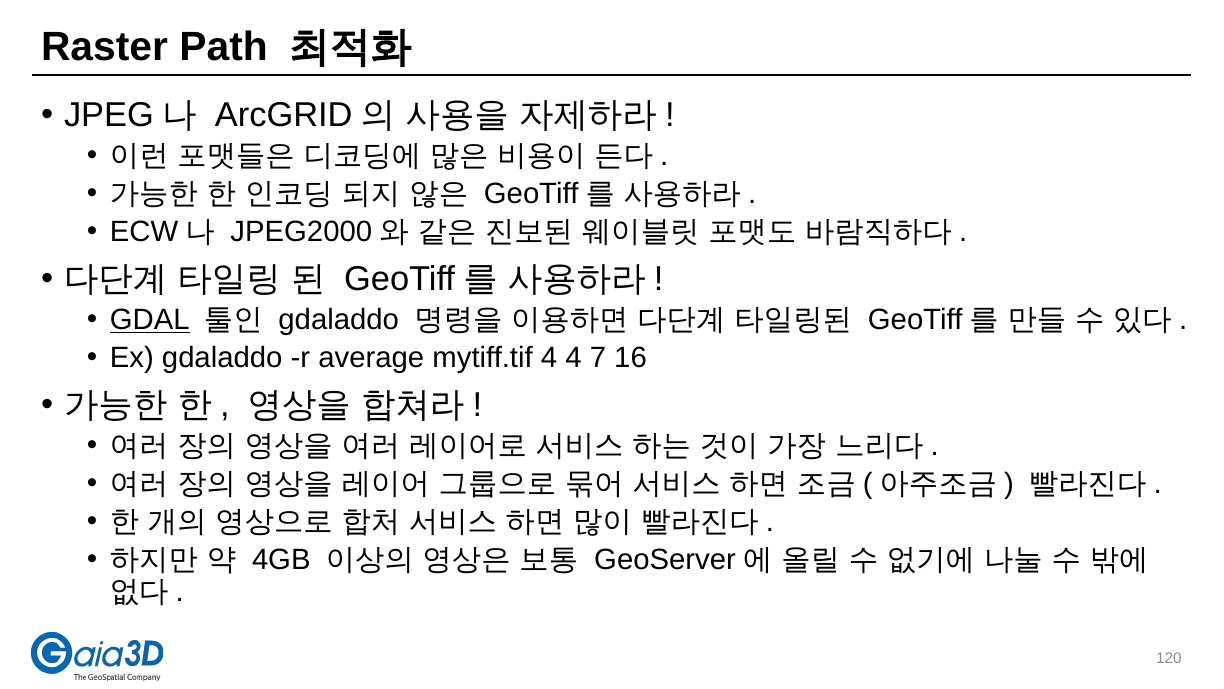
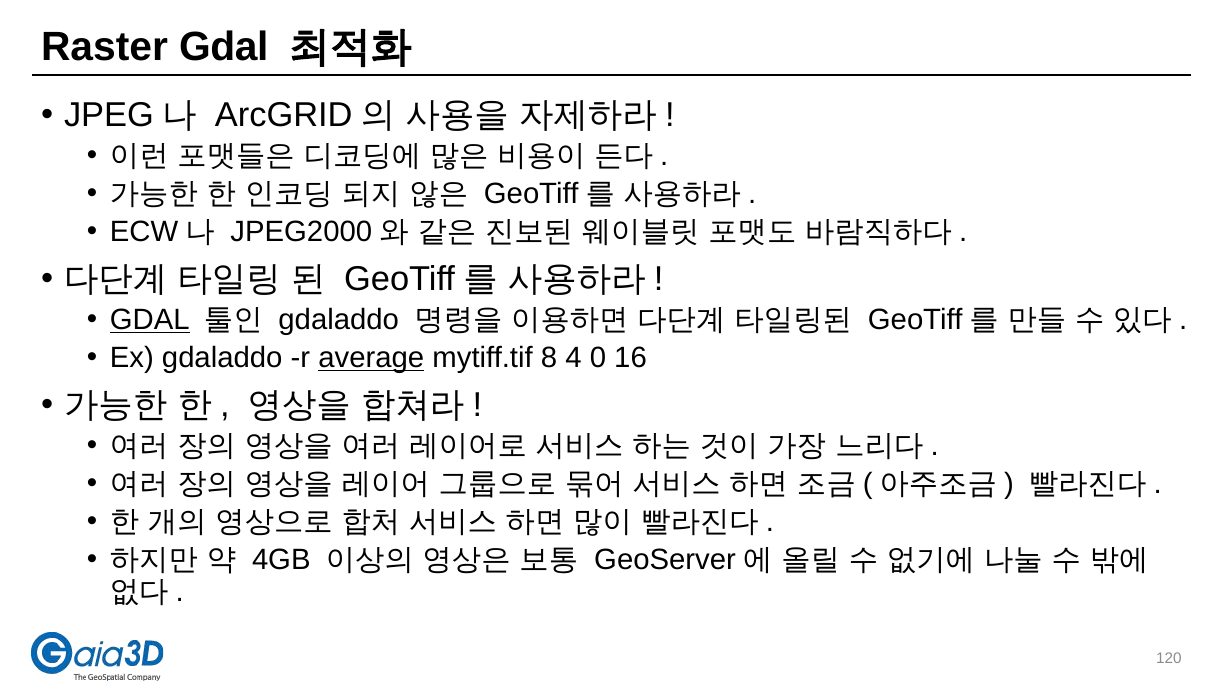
Raster Path: Path -> Gdal (224, 47)
average underline: none -> present (371, 358)
mytiff.tif 4: 4 -> 8 (549, 358)
7: 7 -> 0 (598, 358)
